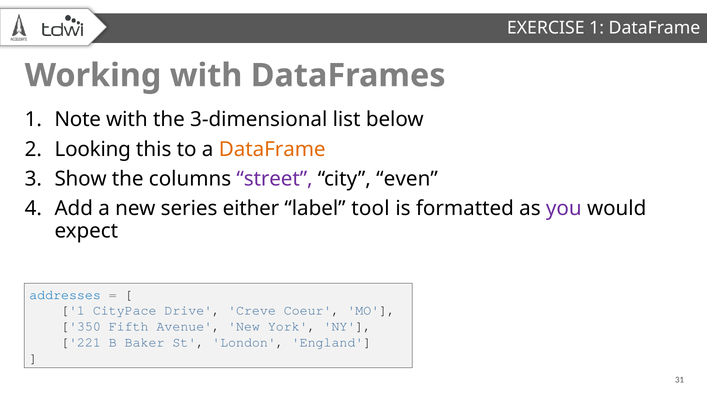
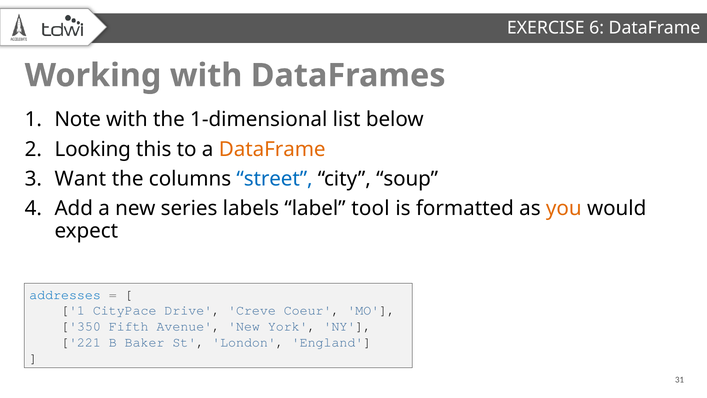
EXERCISE 1: 1 -> 6 (597, 28)
3-dimensional: 3-dimensional -> 1-dimensional (259, 120)
Show: Show -> Want (80, 179)
street colour: purple -> blue (275, 179)
even: even -> soup (407, 179)
either: either -> labels (251, 208)
you colour: purple -> orange (564, 208)
